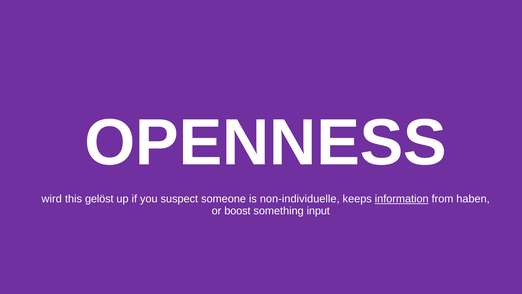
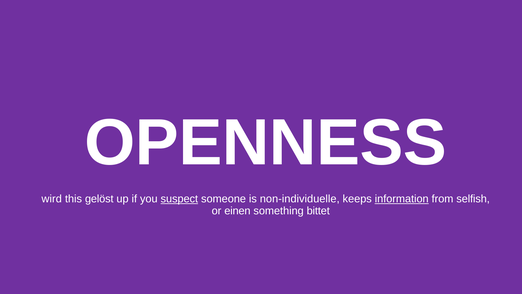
suspect underline: none -> present (179, 199)
haben: haben -> selfish (473, 199)
boost: boost -> einen (237, 211)
input: input -> bittet (318, 211)
